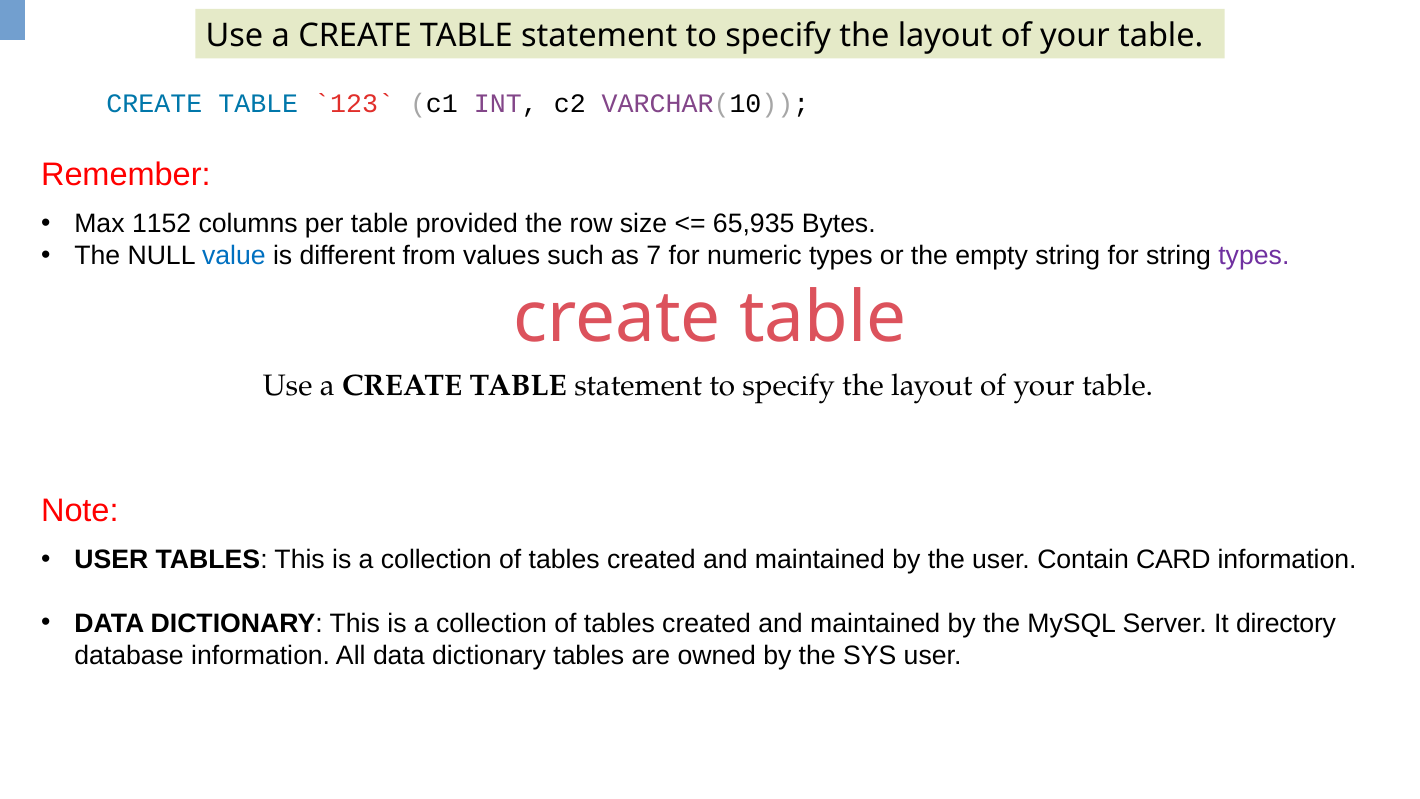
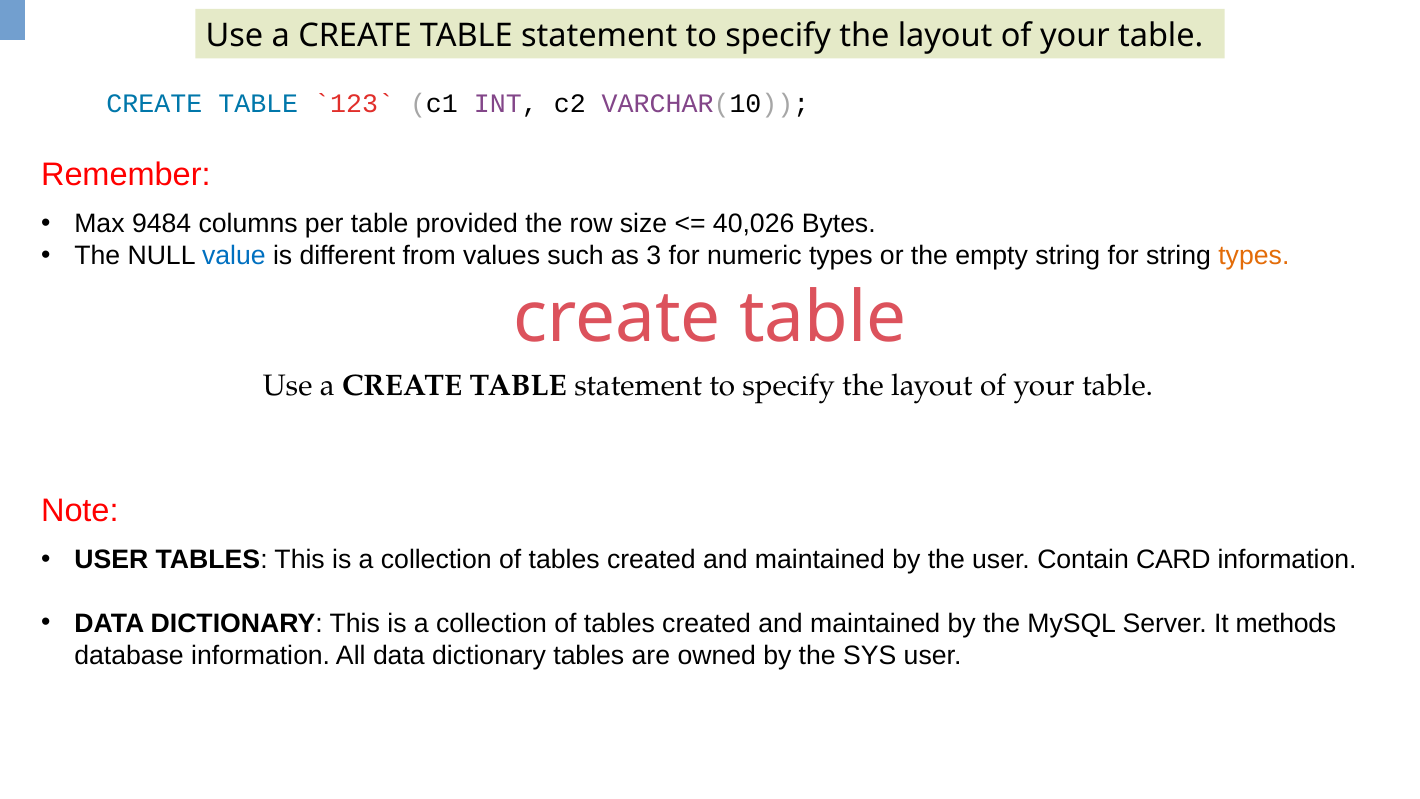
1152: 1152 -> 9484 (162, 224)
65,935: 65,935 -> 40,026 (754, 224)
7: 7 -> 3 (654, 256)
types colour: purple -> orange (1254, 256)
directory: directory -> methods (1286, 623)
